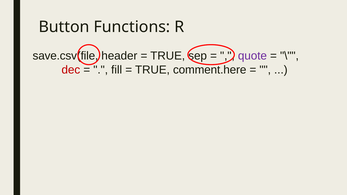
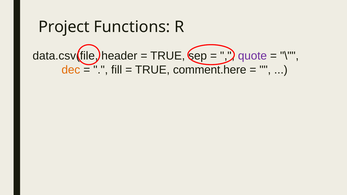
Button: Button -> Project (64, 27)
save.csv(file: save.csv(file -> data.csv(file (65, 56)
dec colour: red -> orange (71, 70)
